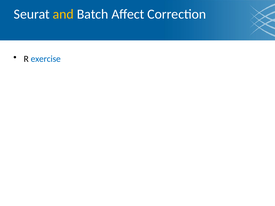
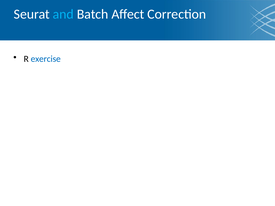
and colour: yellow -> light blue (63, 14)
